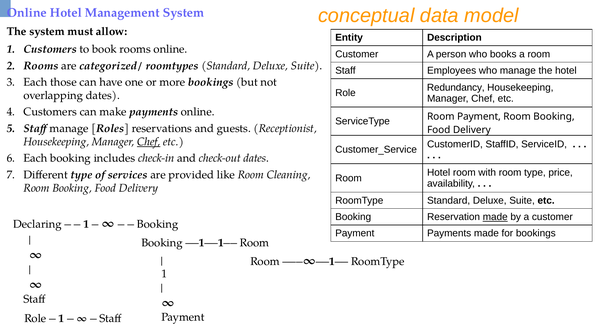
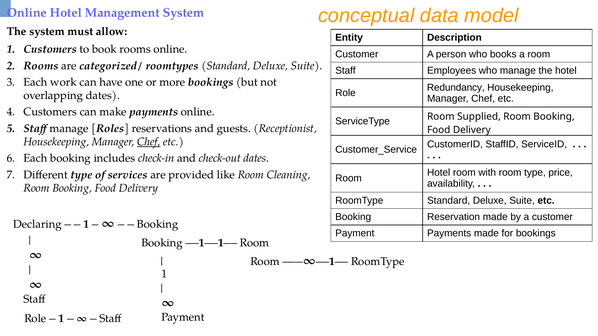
those: those -> work (64, 82)
Room Payment: Payment -> Supplied (479, 117)
made underline: present -> none (495, 217)
